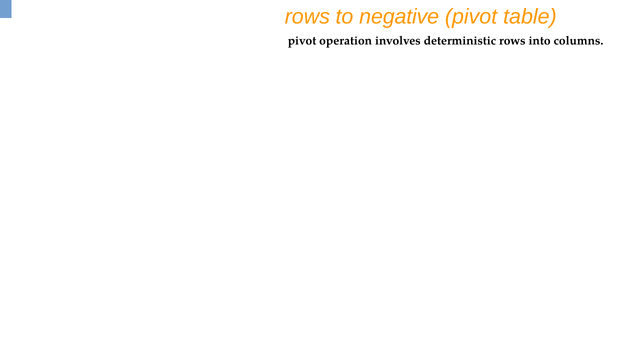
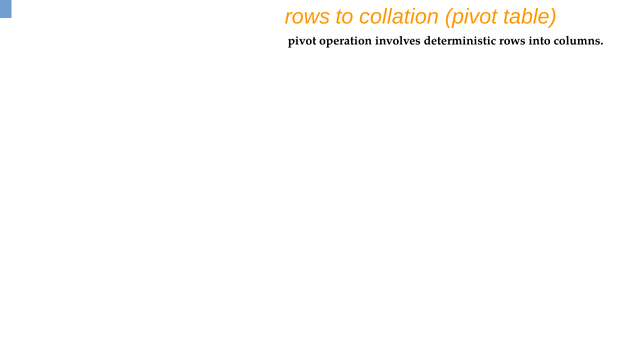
negative: negative -> collation (399, 17)
